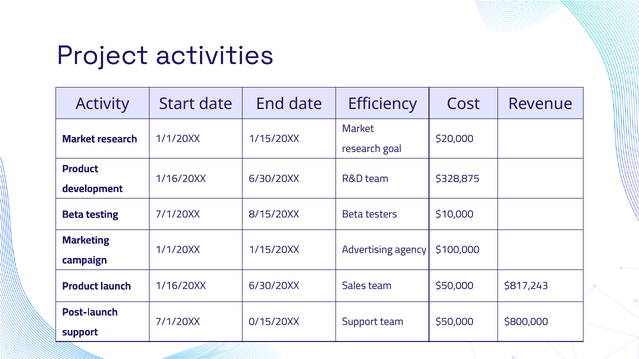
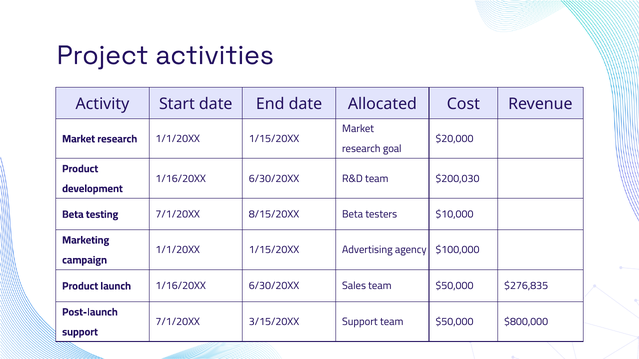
Efficiency: Efficiency -> Allocated (382, 104)
$328,875: $328,875 -> $200,030 (457, 179)
$817,243: $817,243 -> $276,835 (526, 286)
0/15/20XX: 0/15/20XX -> 3/15/20XX (274, 322)
